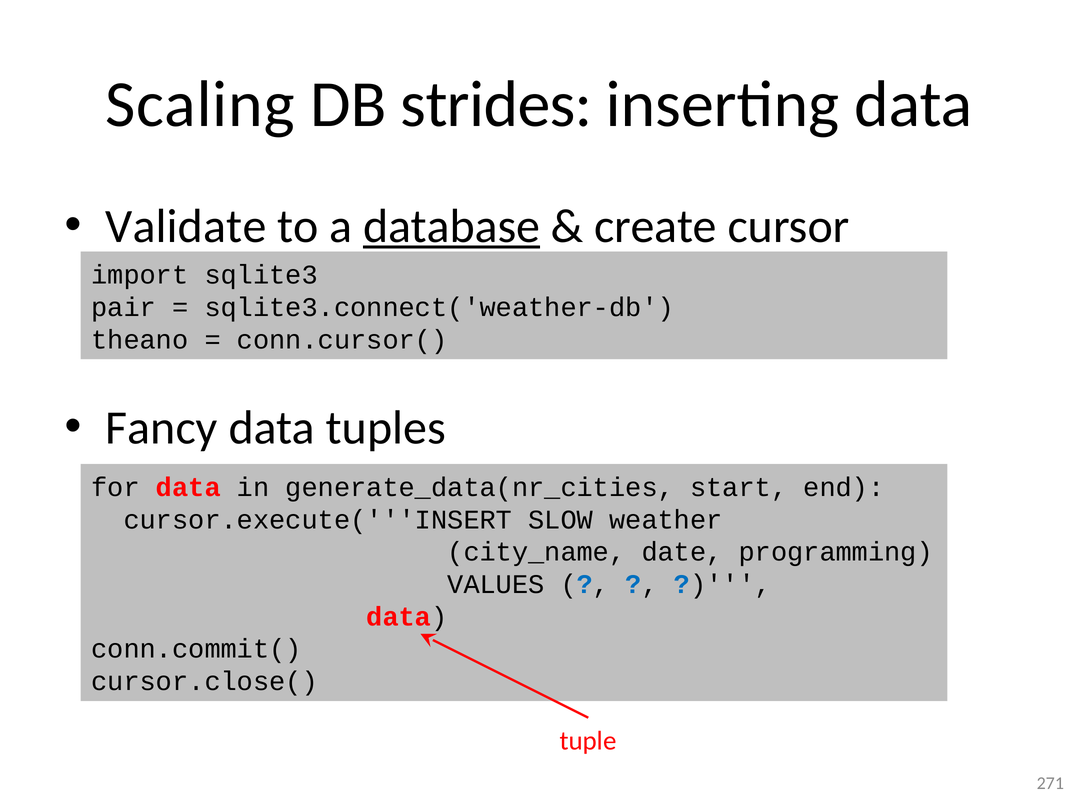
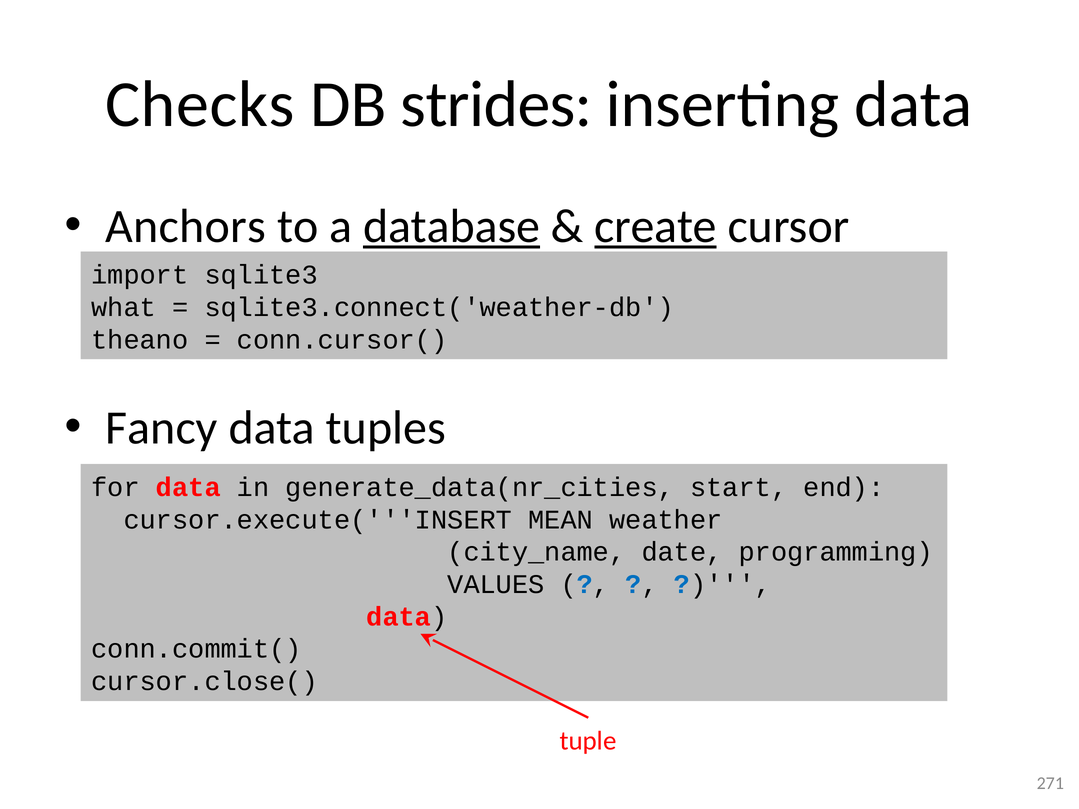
Scaling: Scaling -> Checks (200, 104)
Validate: Validate -> Anchors (186, 226)
create underline: none -> present (656, 226)
pair: pair -> what (124, 307)
SLOW: SLOW -> MEAN (561, 520)
